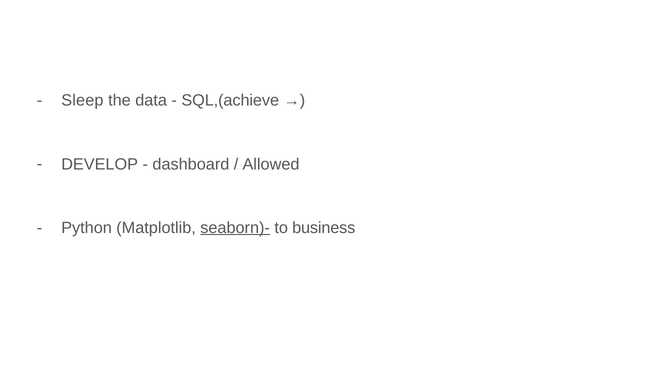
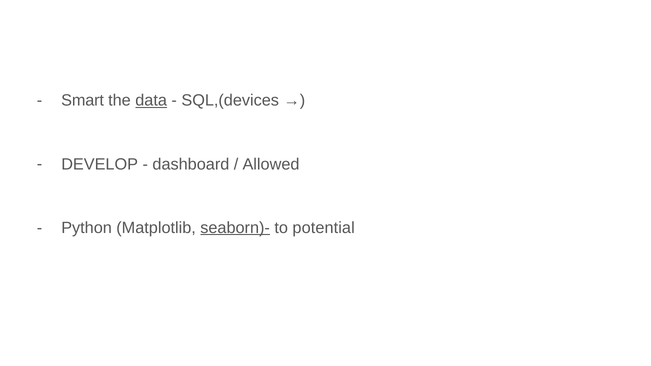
Sleep: Sleep -> Smart (83, 101)
data underline: none -> present (151, 101)
SQL,(achieve: SQL,(achieve -> SQL,(devices (230, 101)
business: business -> potential (324, 228)
